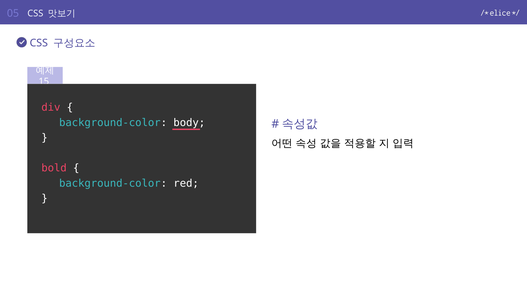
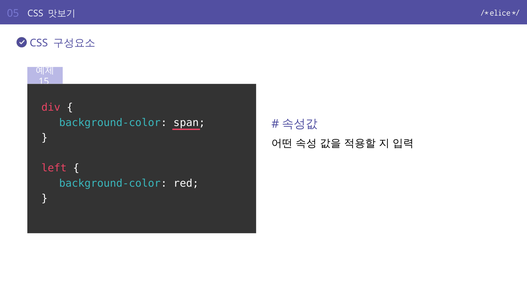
body: body -> span (189, 123)
bold: bold -> left (54, 168)
